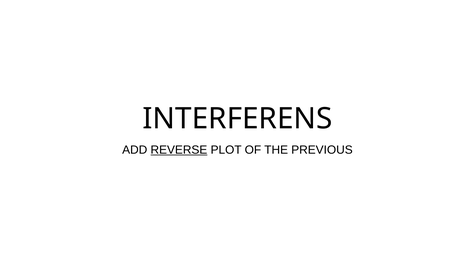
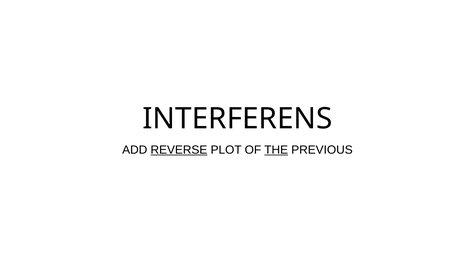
THE underline: none -> present (276, 150)
